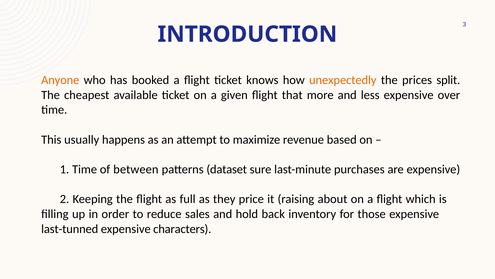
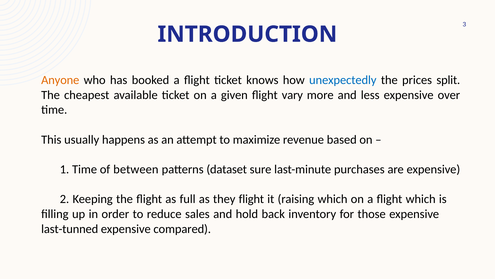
unexpectedly colour: orange -> blue (343, 80)
that: that -> vary (292, 95)
they price: price -> flight (251, 199)
raising about: about -> which (333, 199)
characters: characters -> compared (182, 228)
